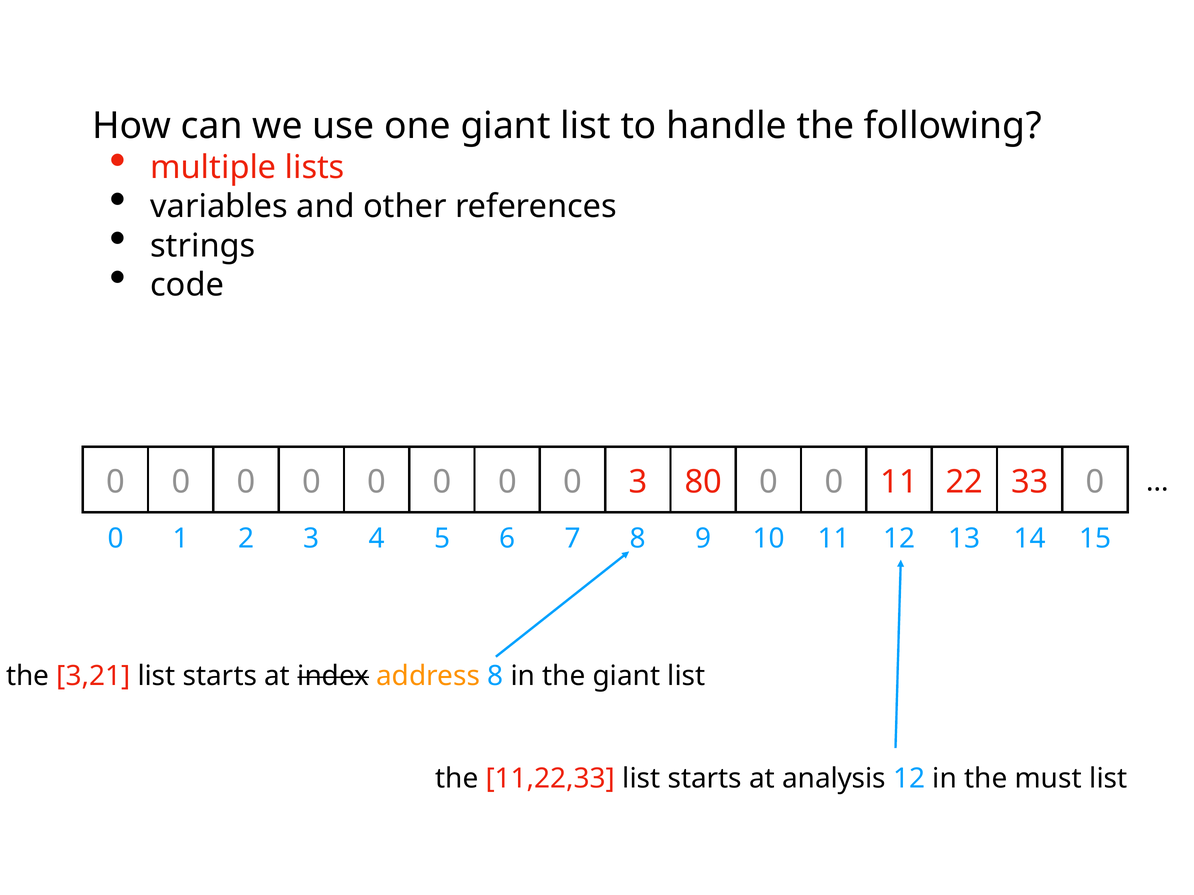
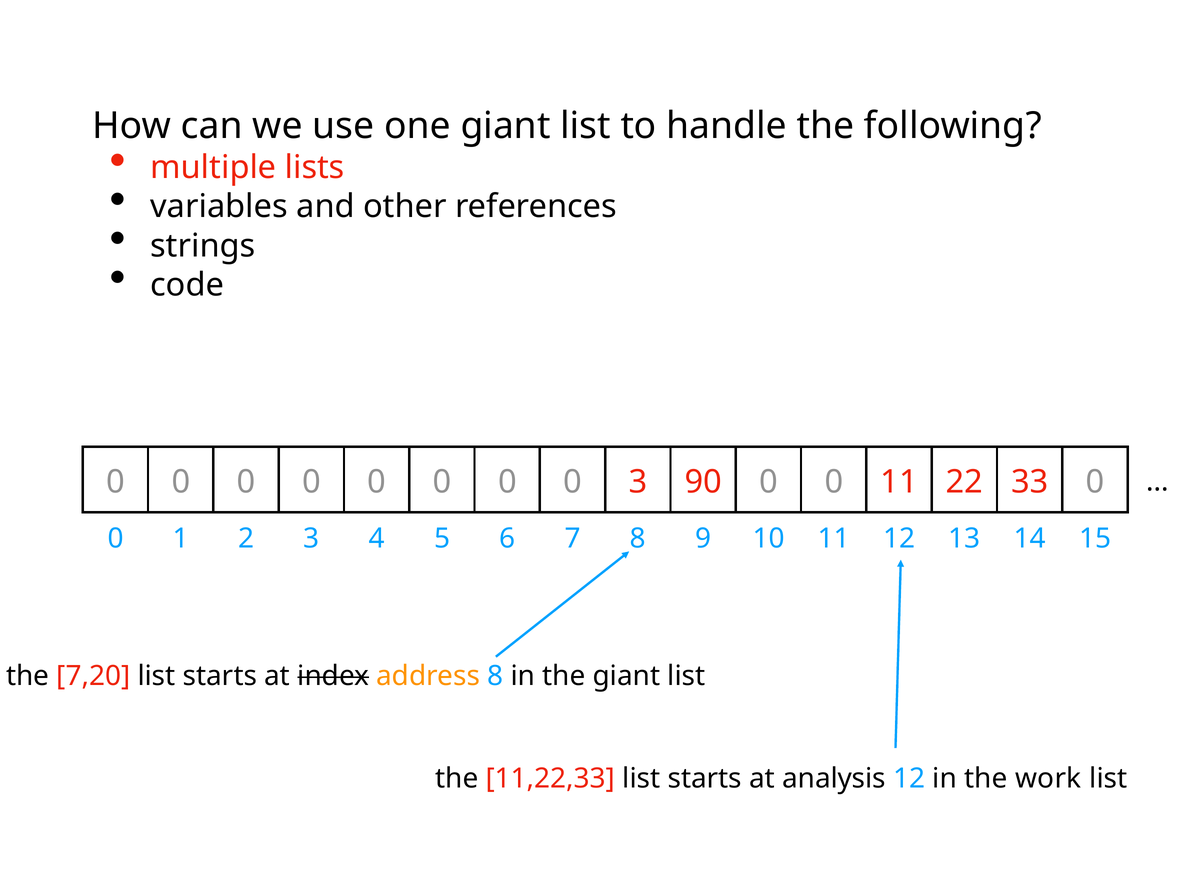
80: 80 -> 90 (703, 482)
3,21: 3,21 -> 7,20 (93, 677)
must: must -> work (1048, 779)
